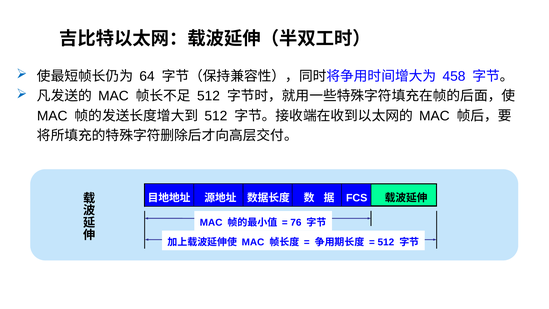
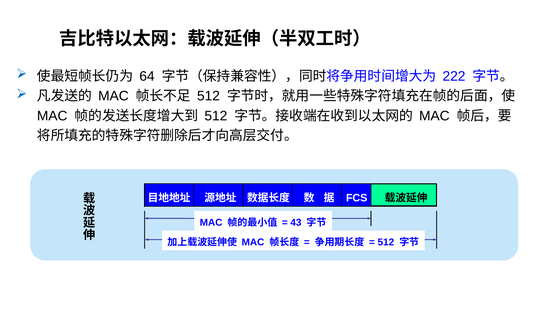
458: 458 -> 222 (454, 76)
76: 76 -> 43 (296, 223)
